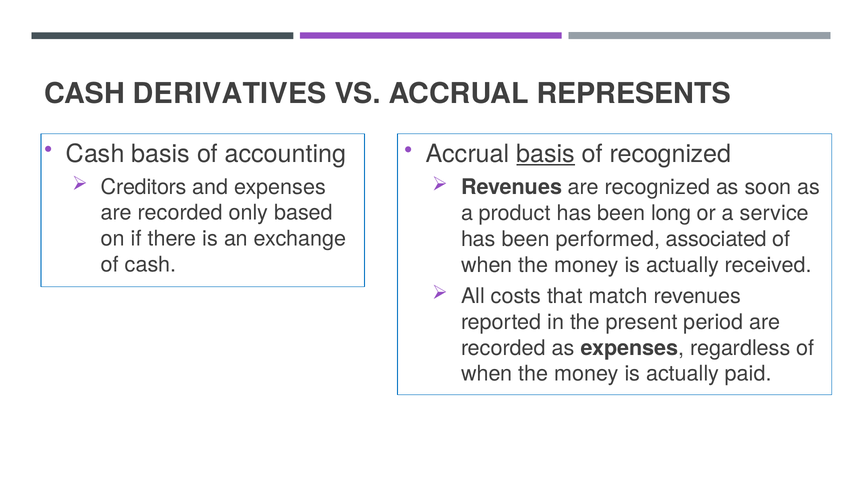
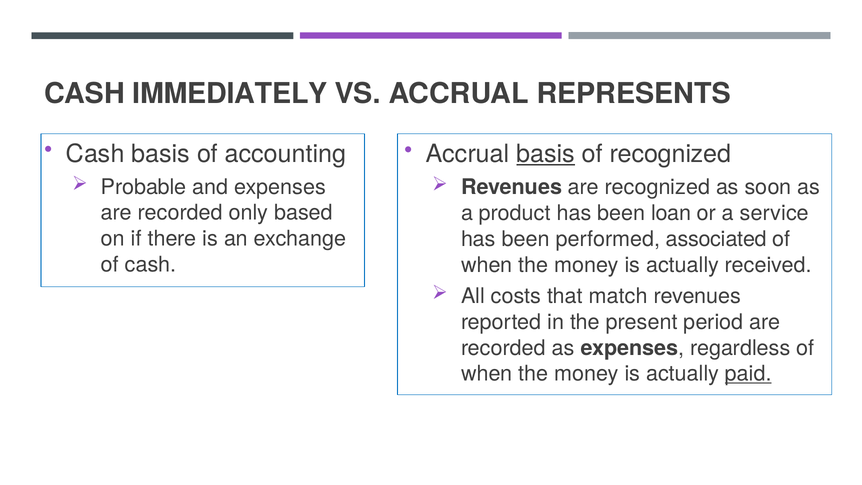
DERIVATIVES: DERIVATIVES -> IMMEDIATELY (230, 94)
Creditors: Creditors -> Probable (144, 187)
long: long -> loan (671, 213)
paid underline: none -> present (748, 374)
